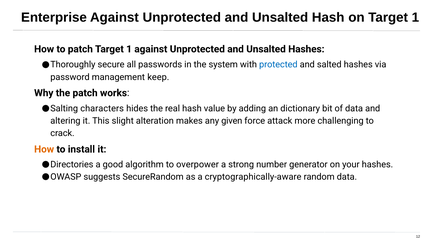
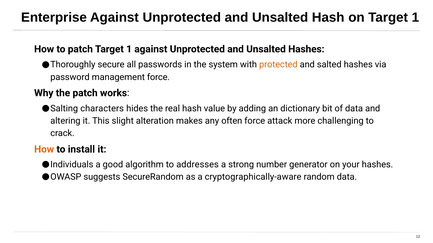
protected colour: blue -> orange (278, 65)
management keep: keep -> force (158, 77)
given: given -> often (232, 121)
Directories: Directories -> Individuals (72, 165)
overpower: overpower -> addresses (198, 165)
